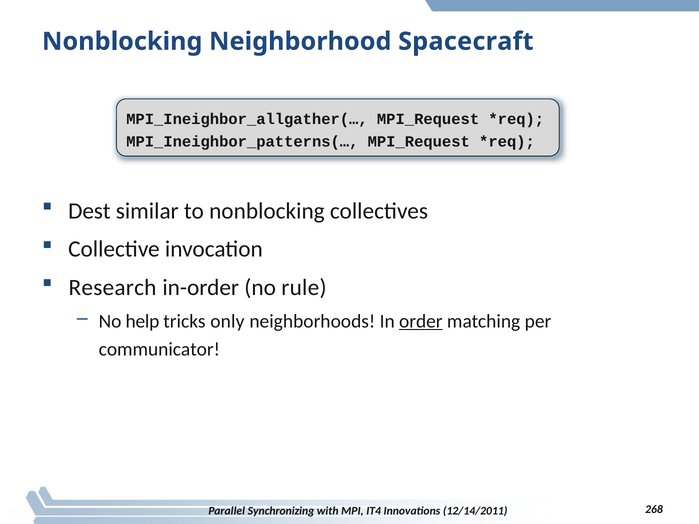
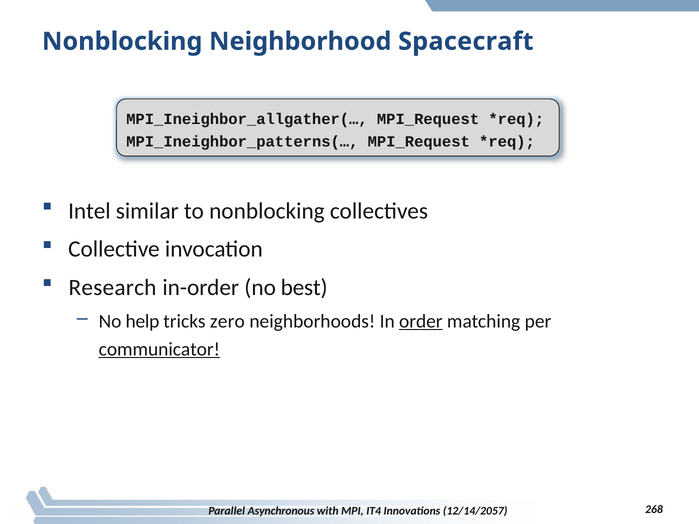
Dest: Dest -> Intel (89, 211)
rule: rule -> best (304, 287)
only: only -> zero (227, 321)
communicator underline: none -> present (159, 349)
Synchronizing: Synchronizing -> Asynchronous (281, 511)
12/14/2011: 12/14/2011 -> 12/14/2057 (475, 511)
